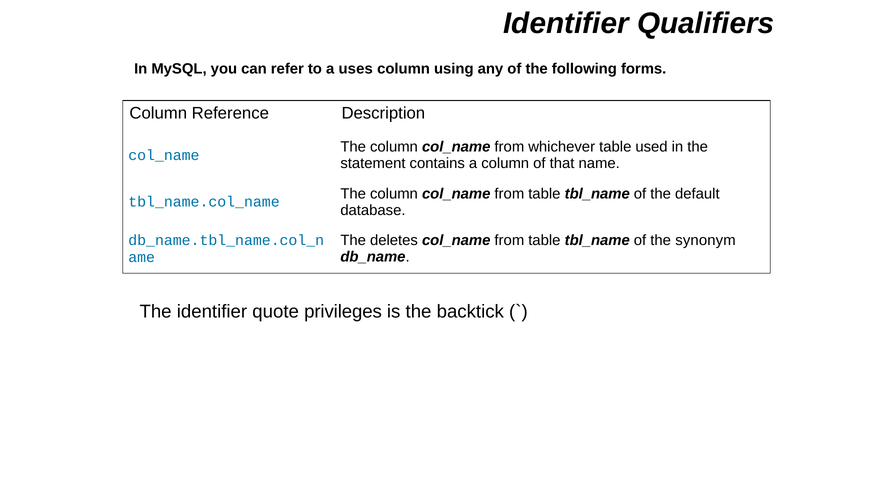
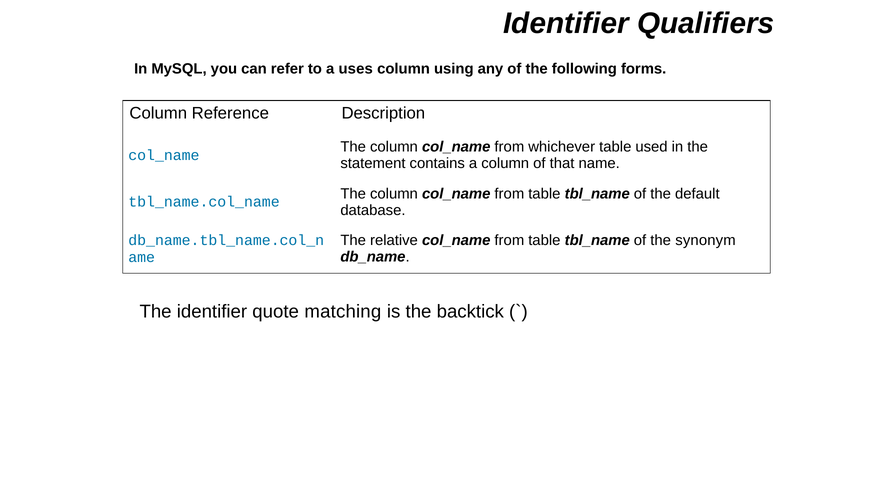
deletes: deletes -> relative (394, 241)
privileges: privileges -> matching (343, 312)
